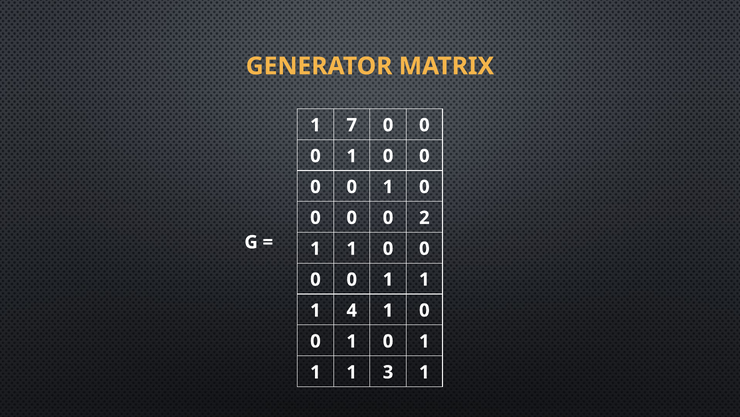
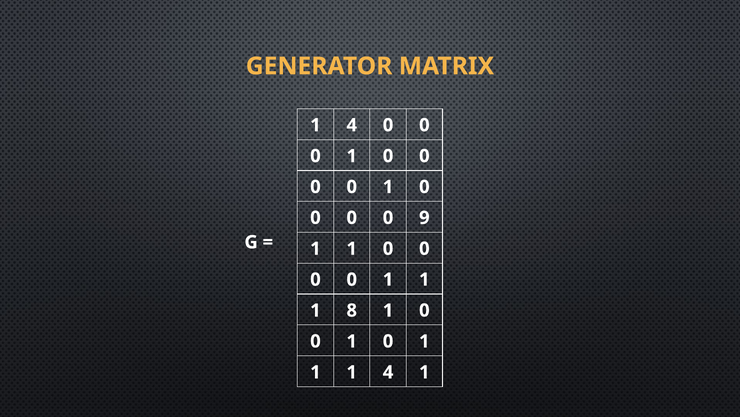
7: 7 -> 4 (352, 125)
2: 2 -> 9 (424, 217)
4: 4 -> 8 (352, 310)
1 1 3: 3 -> 4 (388, 372)
